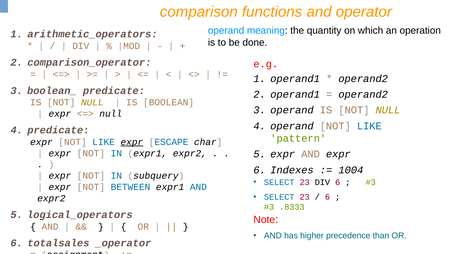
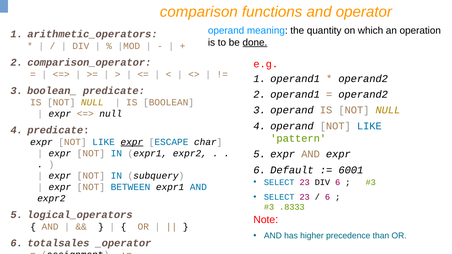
done underline: none -> present (255, 42)
Indexes: Indexes -> Default (292, 170)
1004: 1004 -> 6001 (351, 170)
